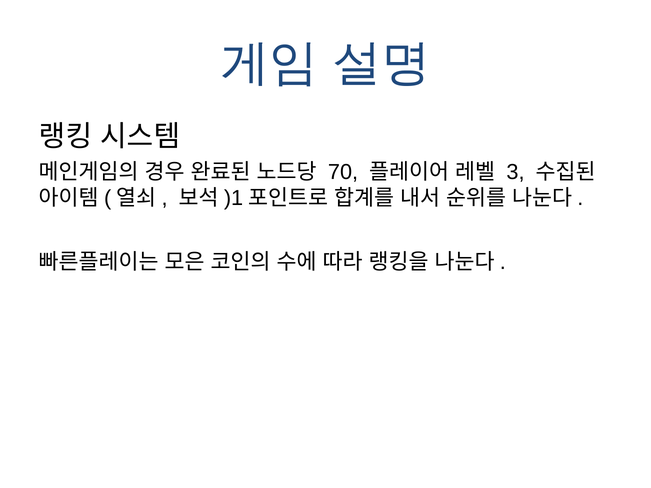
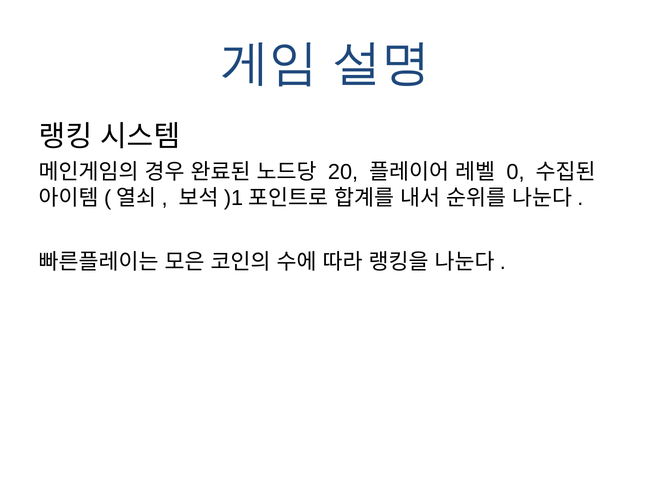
70: 70 -> 20 (343, 172)
3: 3 -> 0 (516, 172)
